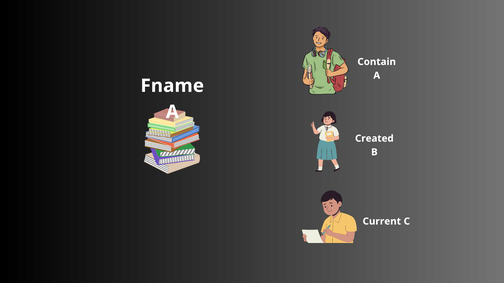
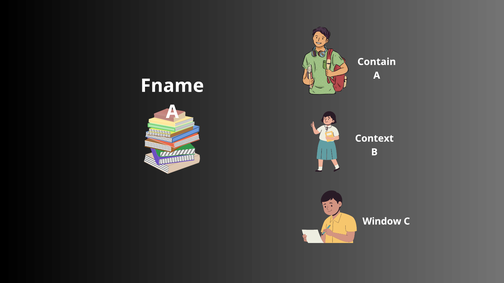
Created: Created -> Context (374, 139)
Current: Current -> Window (382, 222)
